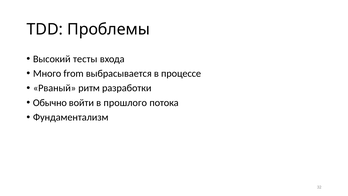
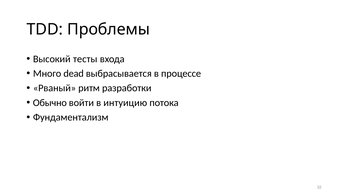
from: from -> dead (74, 73)
прошлого: прошлого -> интуицию (125, 103)
